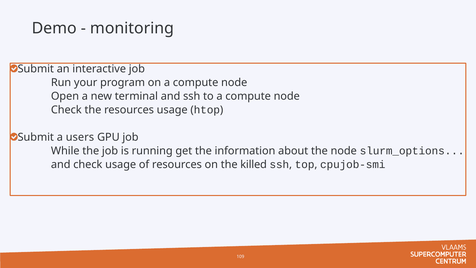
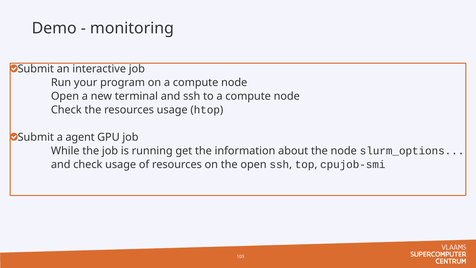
users: users -> agent (80, 137)
the killed: killed -> open (254, 164)
